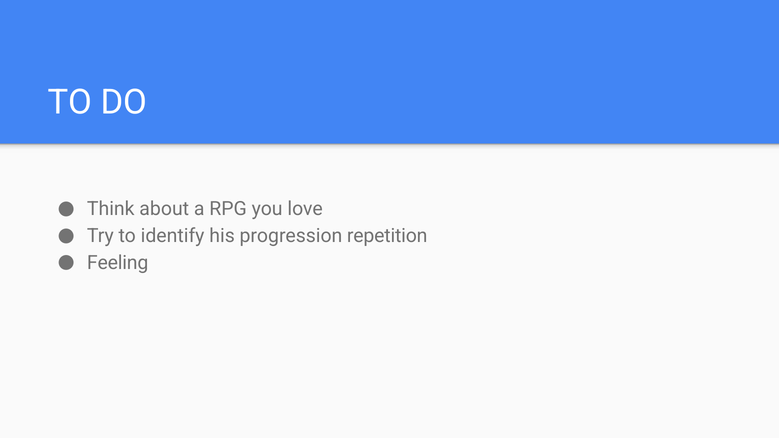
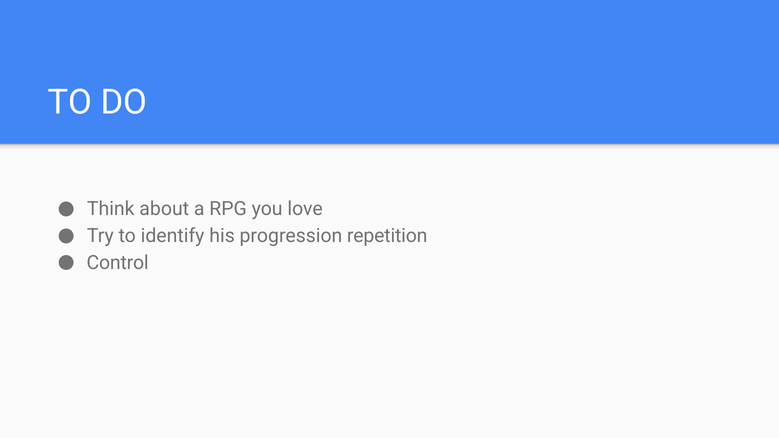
Feeling: Feeling -> Control (118, 263)
